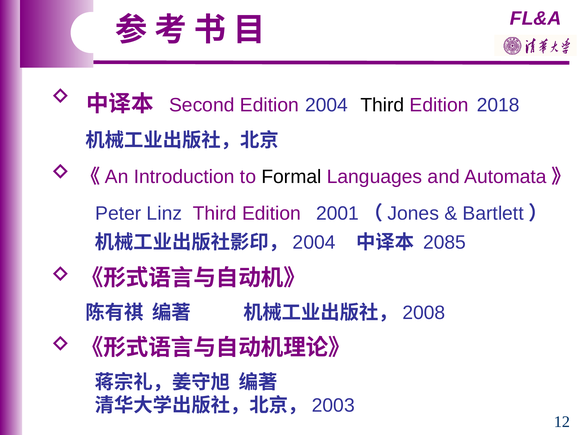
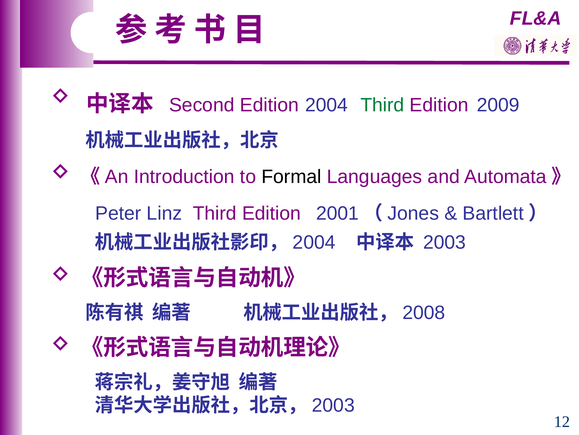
Third colour: black -> green (382, 105)
2018: 2018 -> 2009 (498, 105)
2085: 2085 -> 2003 (444, 242)
